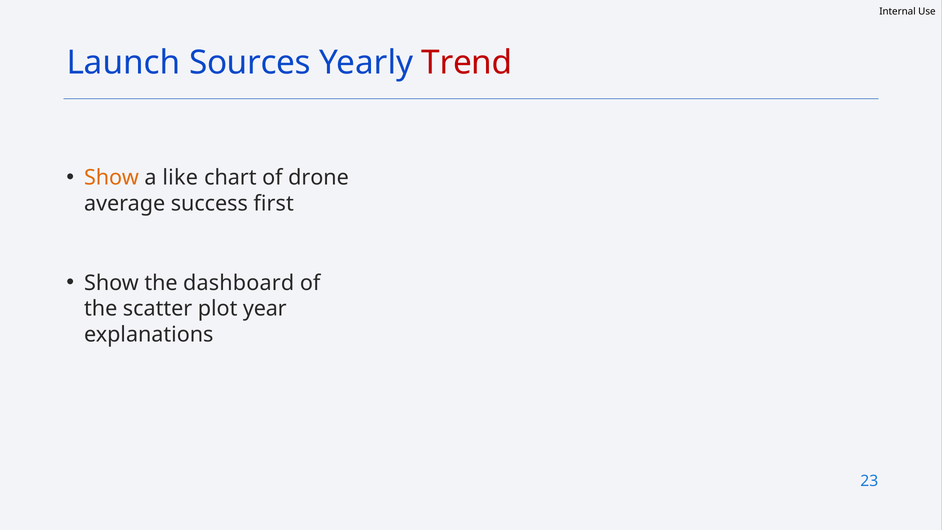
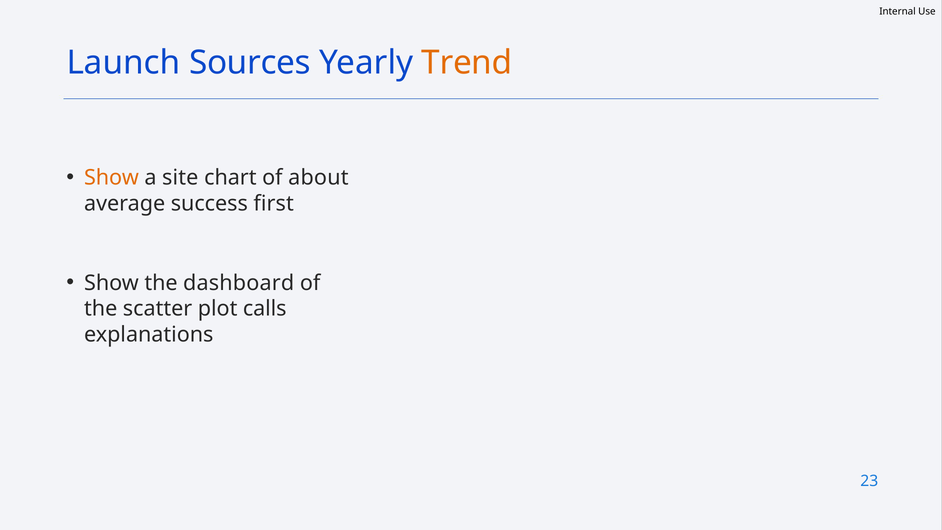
Trend colour: red -> orange (467, 63)
like: like -> site (180, 178)
drone: drone -> about (318, 178)
year: year -> calls (265, 309)
